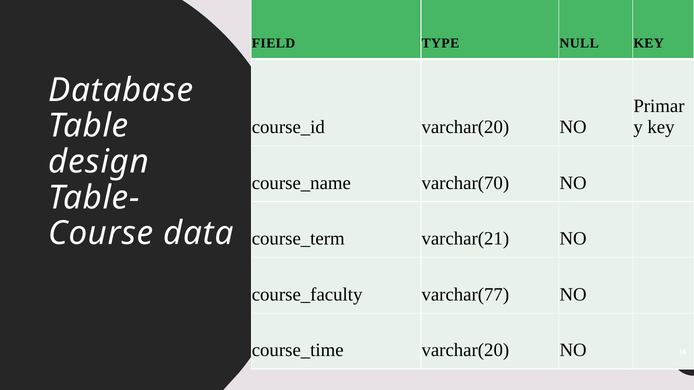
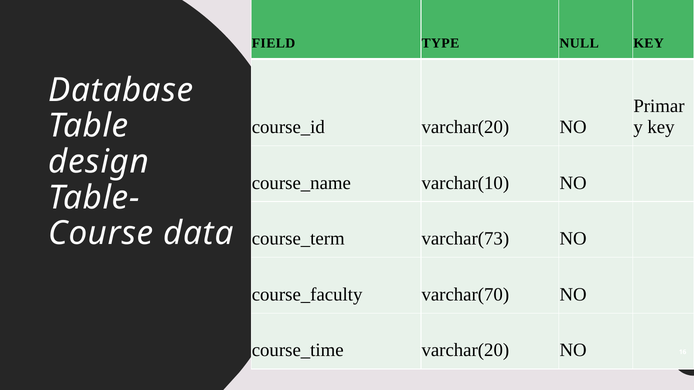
varchar(70: varchar(70 -> varchar(10 (465, 183)
varchar(21: varchar(21 -> varchar(73 (465, 239)
varchar(77: varchar(77 -> varchar(70 (465, 295)
